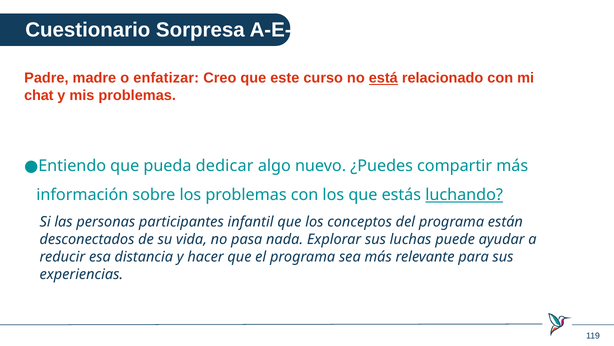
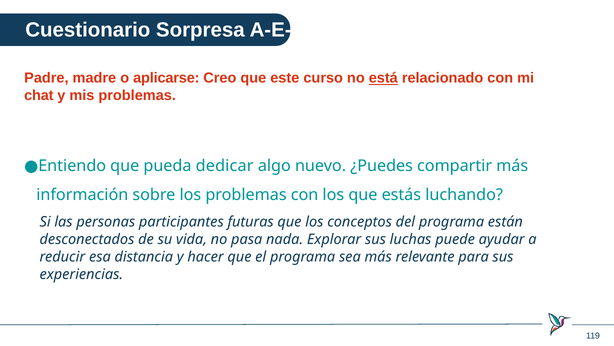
enfatizar: enfatizar -> aplicarse (166, 78)
luchando underline: present -> none (464, 195)
infantil: infantil -> futuras (251, 222)
